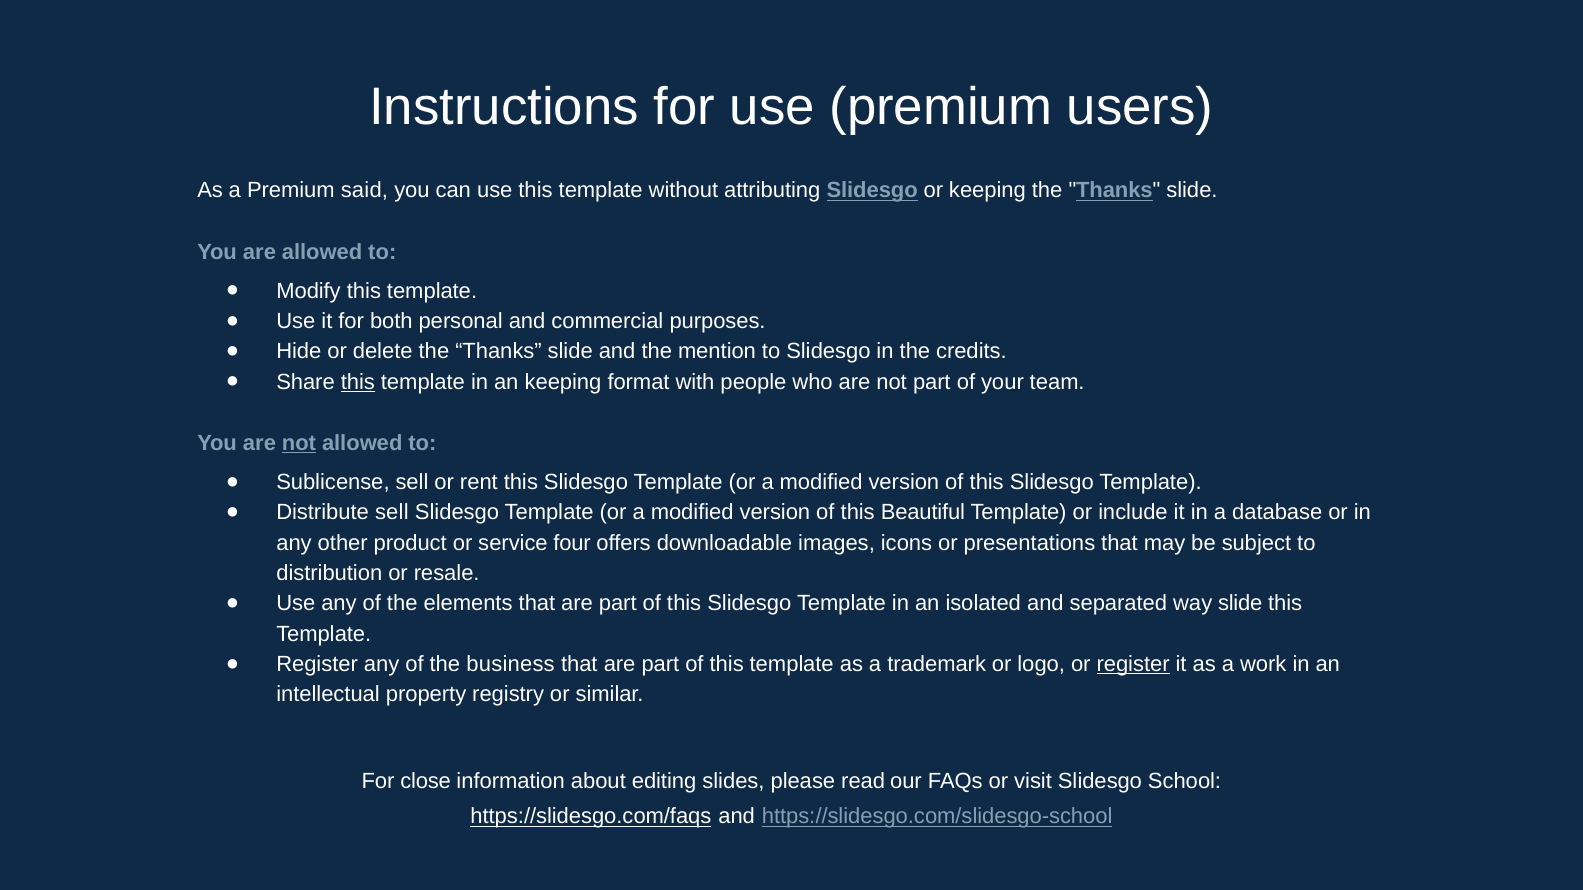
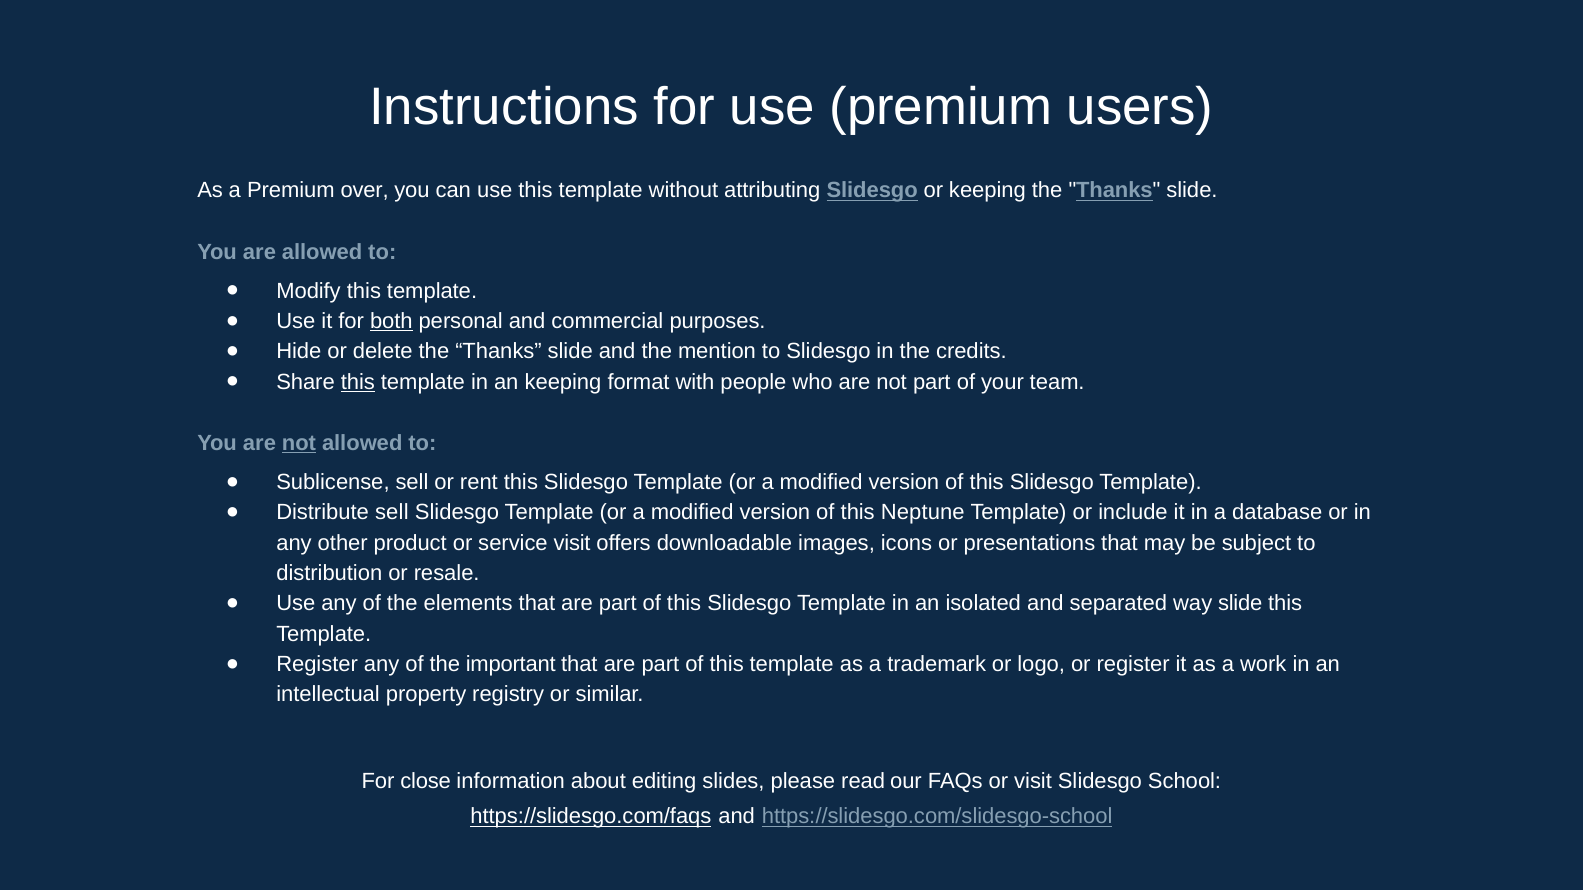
said: said -> over (365, 191)
both underline: none -> present (391, 321)
Beautiful: Beautiful -> Neptune (923, 513)
service four: four -> visit (572, 543)
business: business -> important (511, 664)
register underline: present -> none (1133, 664)
